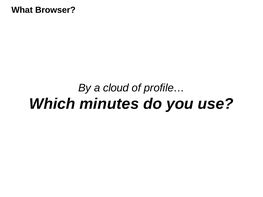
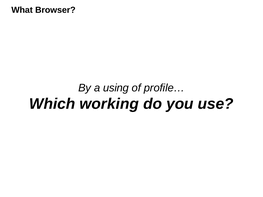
cloud: cloud -> using (116, 88)
minutes: minutes -> working (109, 104)
